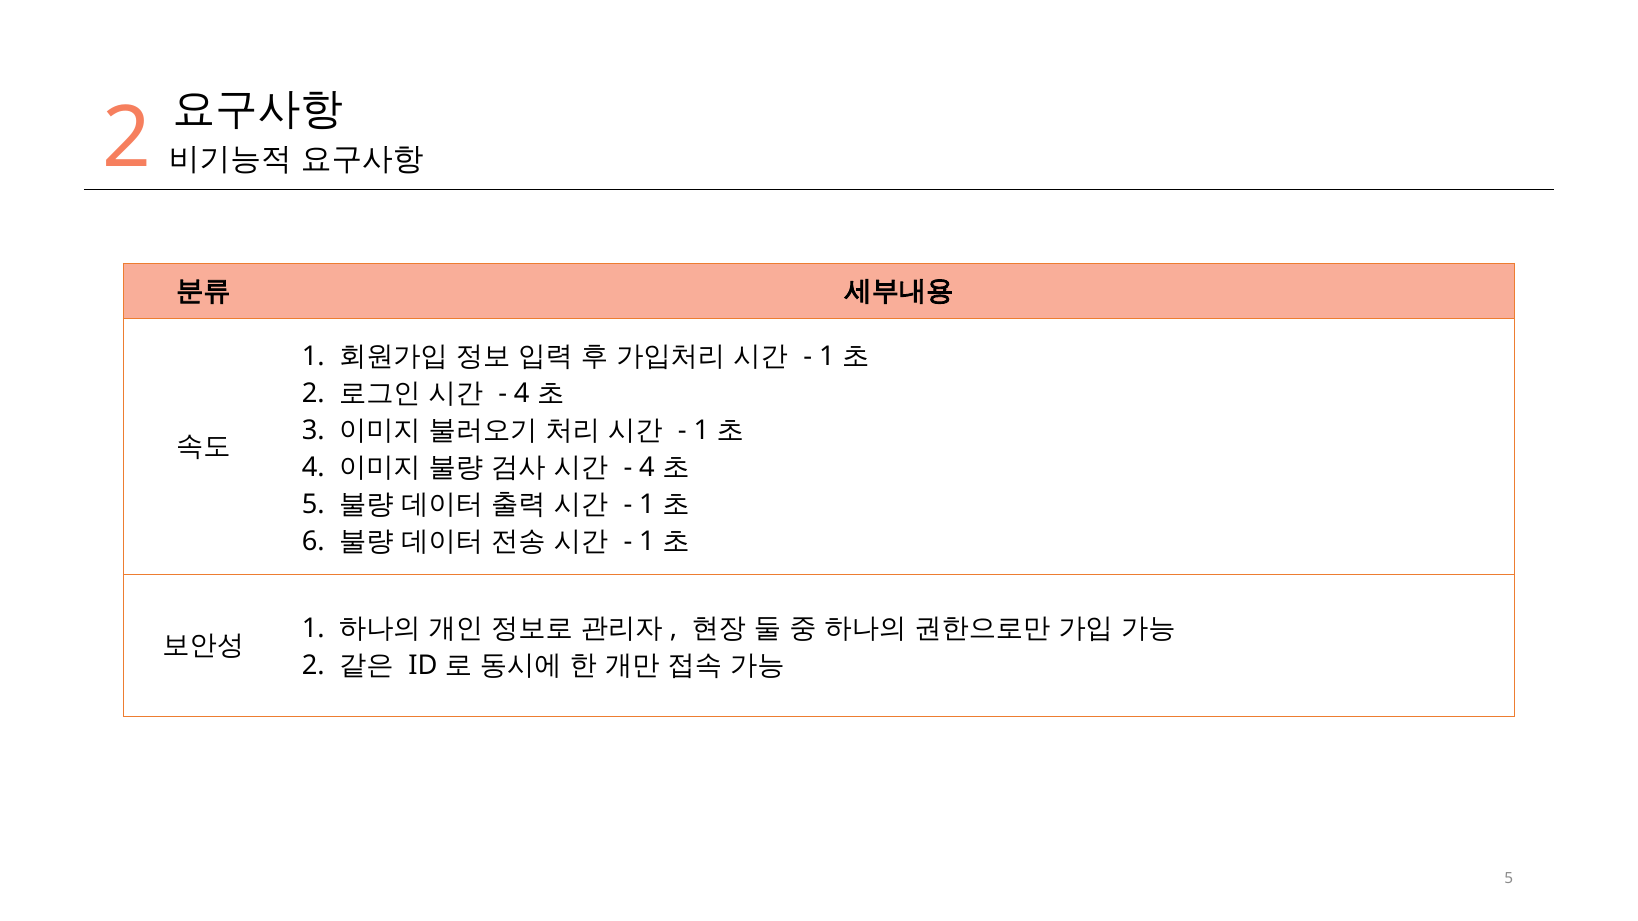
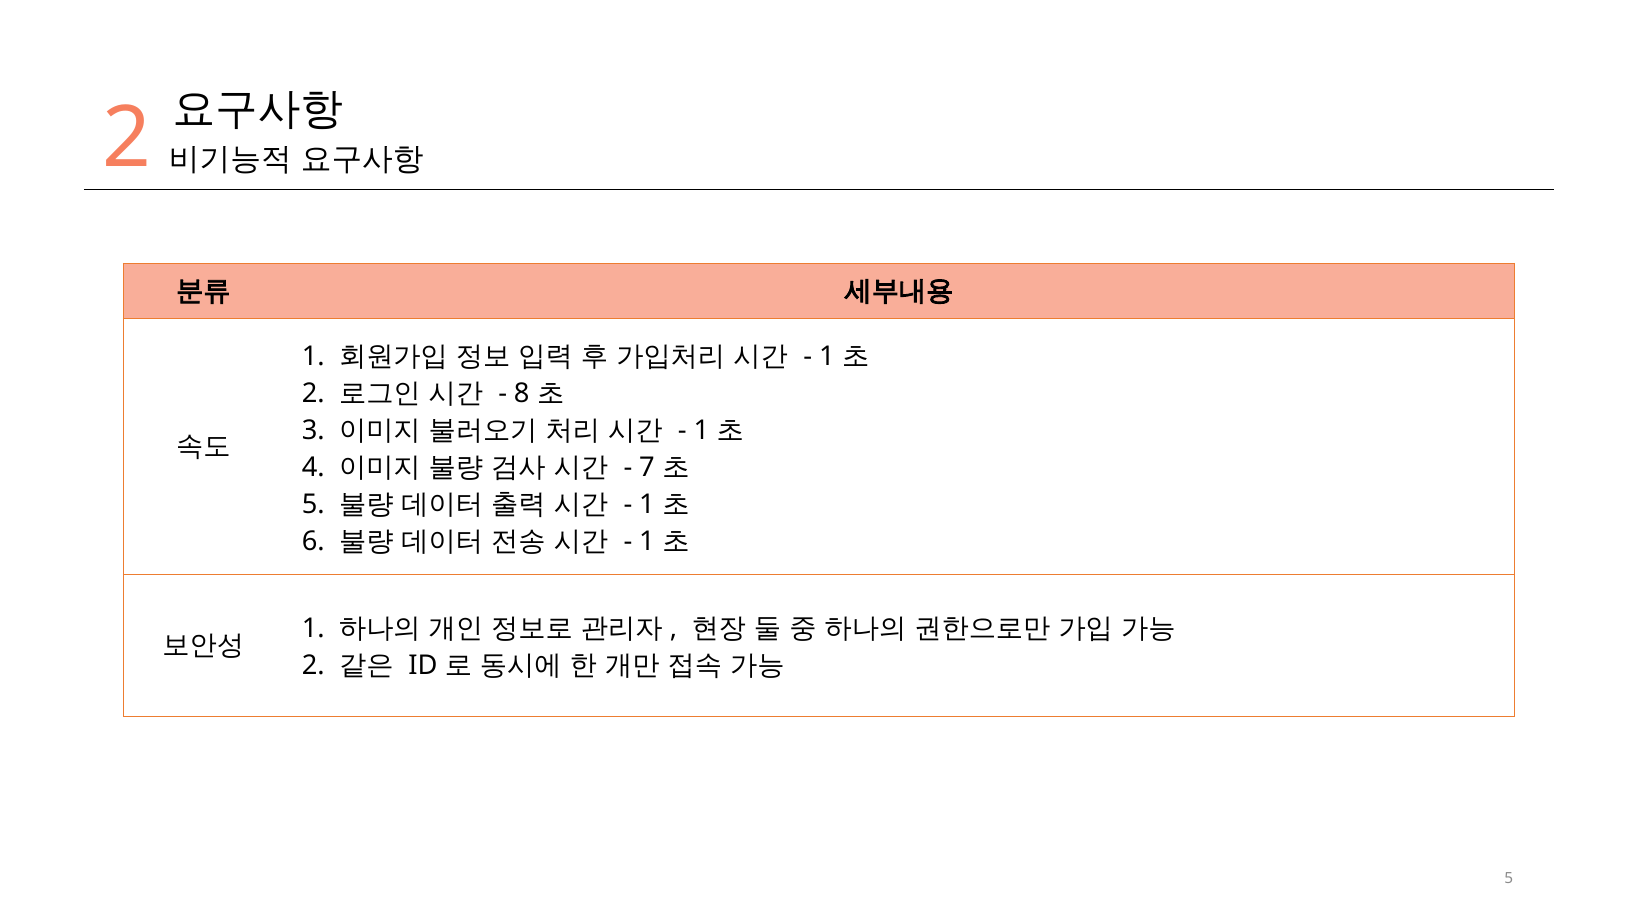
4: 4 -> 8 (522, 394)
4: 4 -> 7 (647, 468)
